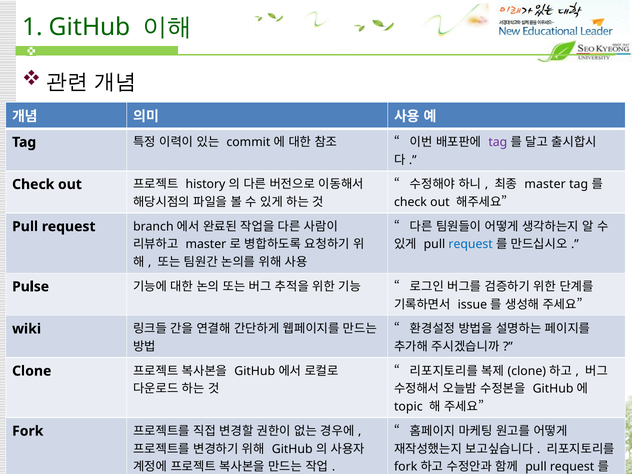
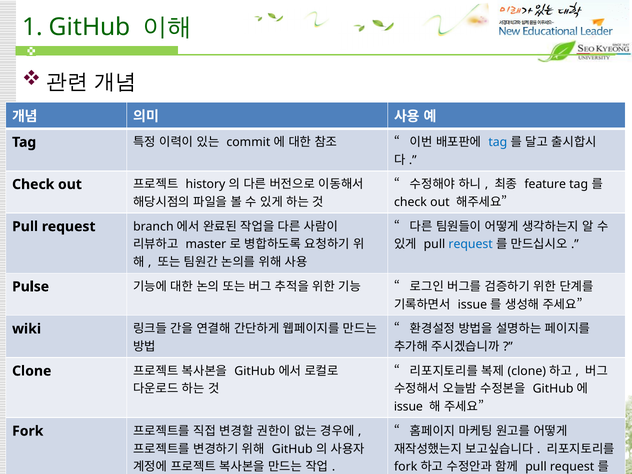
tag colour: purple -> blue (498, 142)
master: master -> feature (545, 184)
topic: topic -> issue (408, 407)
